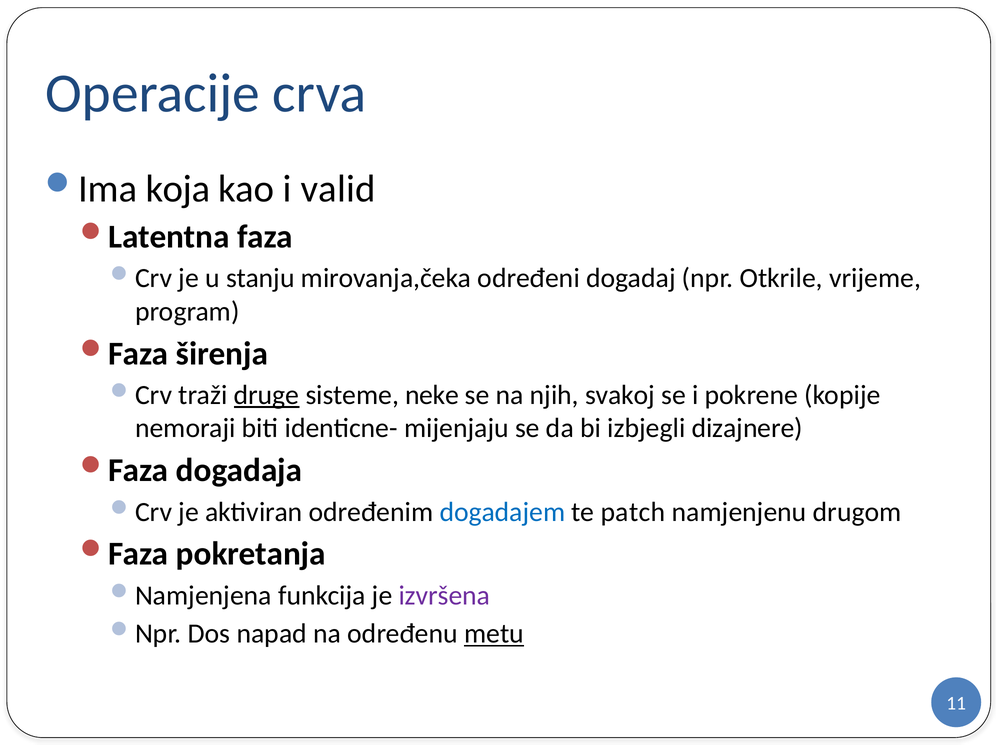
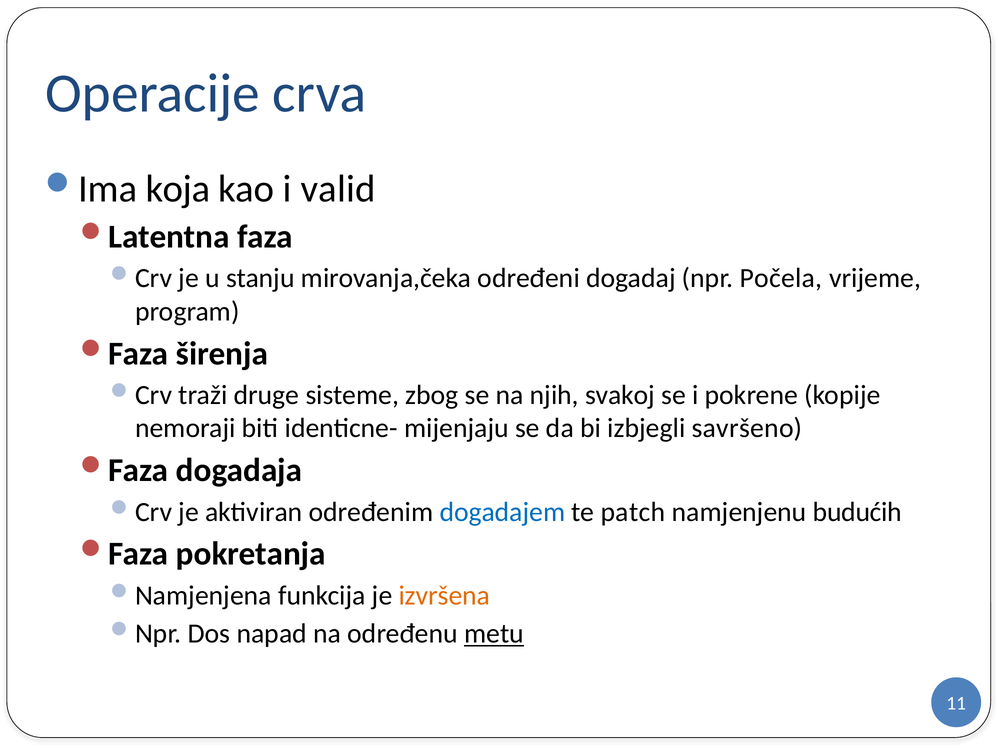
Otkrile: Otkrile -> Počela (781, 278)
druge underline: present -> none (267, 395)
neke: neke -> zbog (432, 395)
dizajnere: dizajnere -> savršeno (747, 429)
drugom: drugom -> budućih (857, 512)
izvršena colour: purple -> orange (444, 596)
